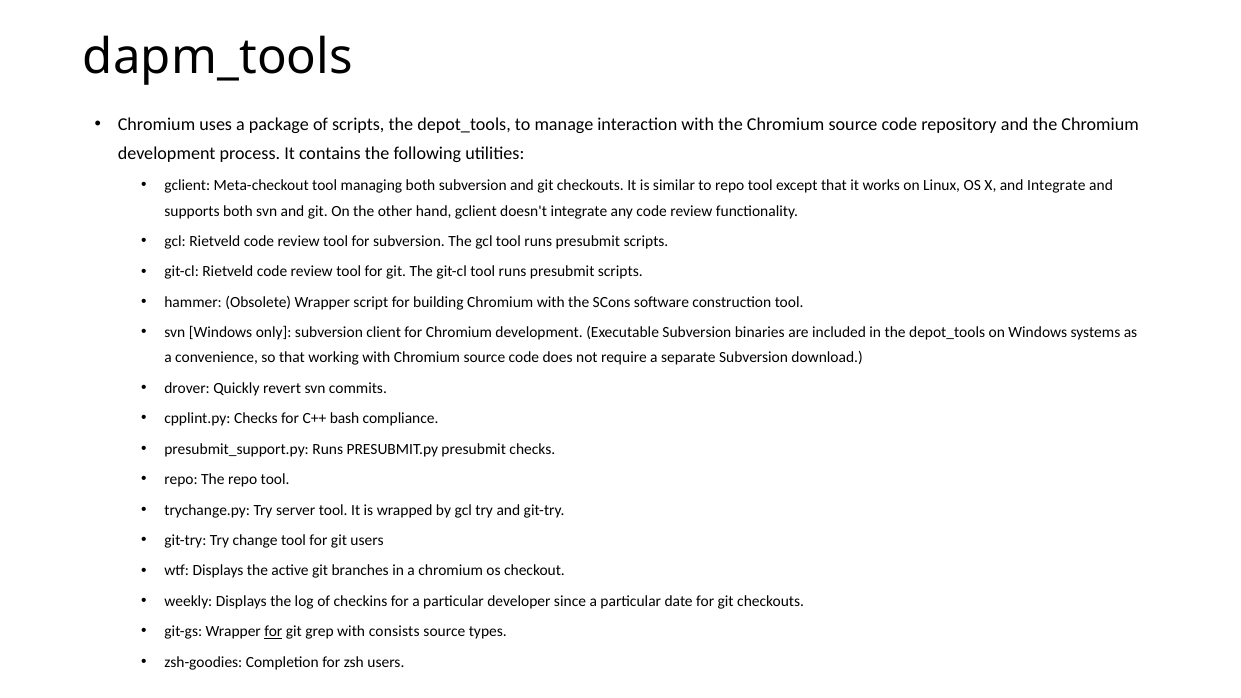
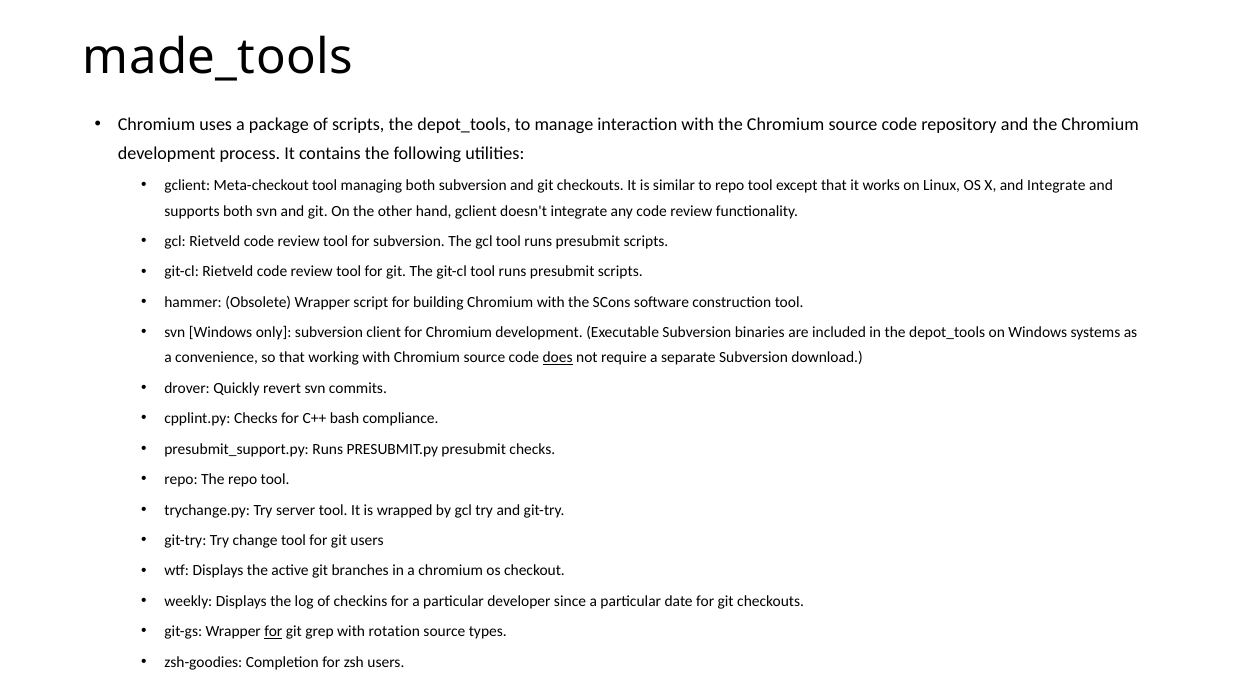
dapm_tools: dapm_tools -> made_tools (218, 58)
does underline: none -> present (558, 358)
consists: consists -> rotation (394, 632)
